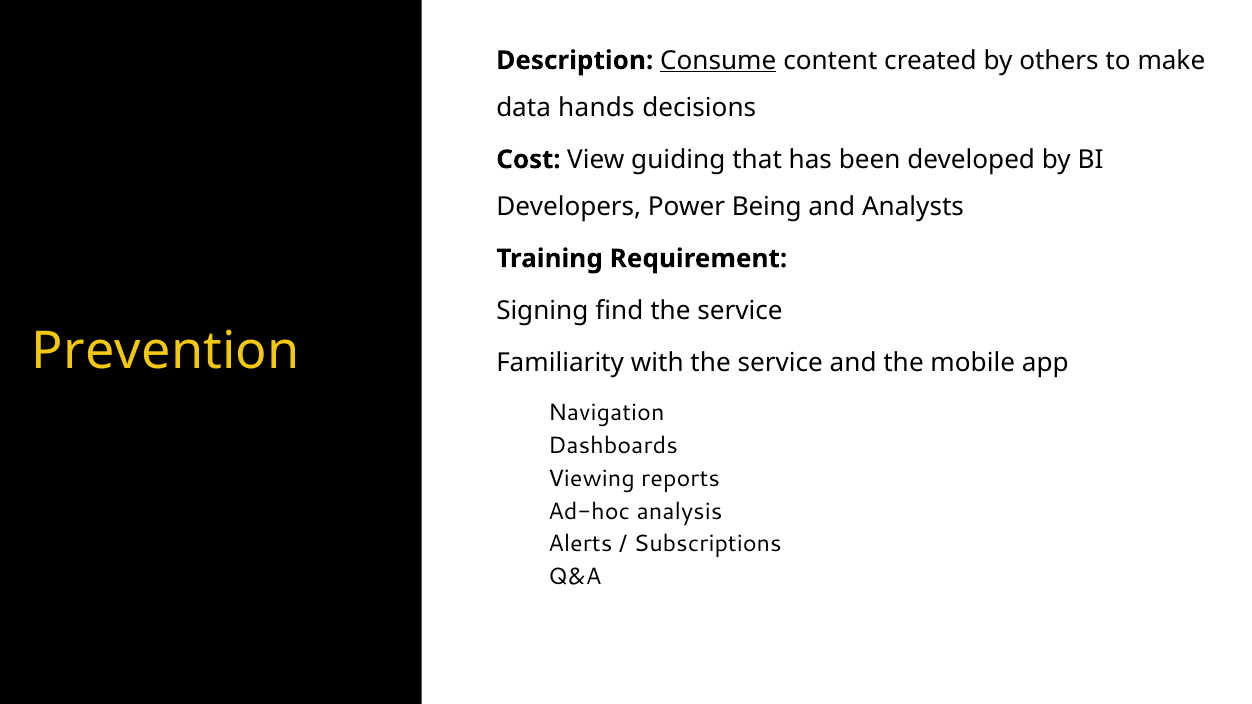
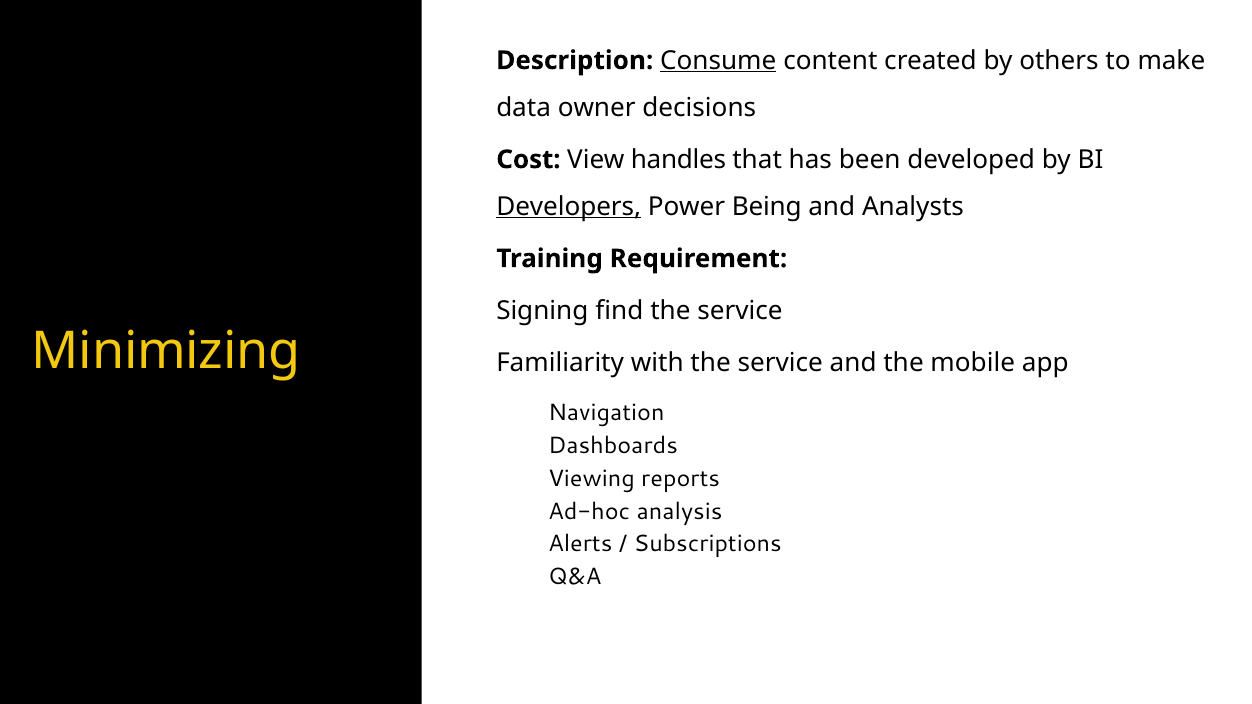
hands: hands -> owner (597, 107)
guiding: guiding -> handles (678, 160)
Developers underline: none -> present (569, 207)
Prevention: Prevention -> Minimizing (166, 352)
